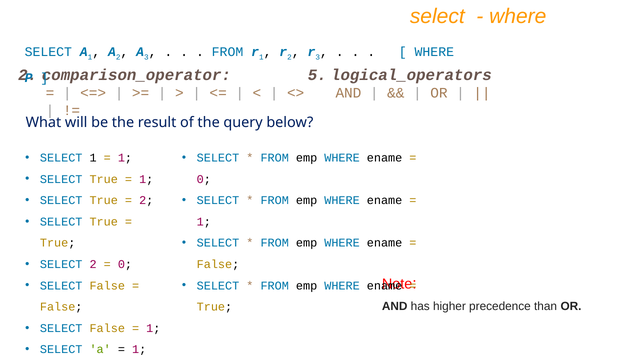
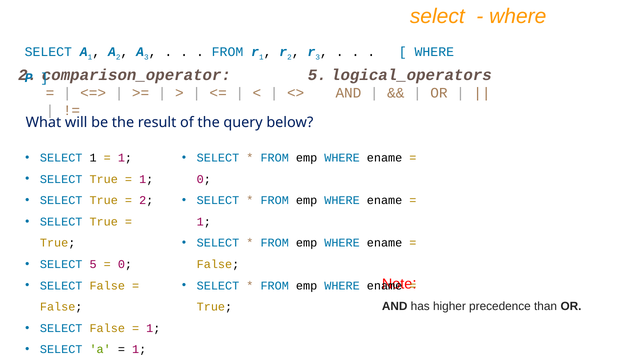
SELECT 2: 2 -> 5 (93, 264)
